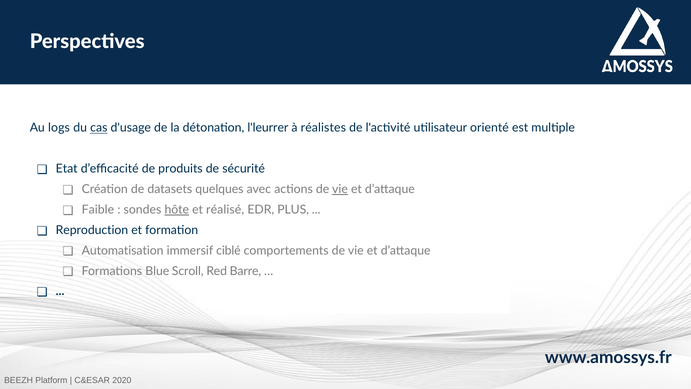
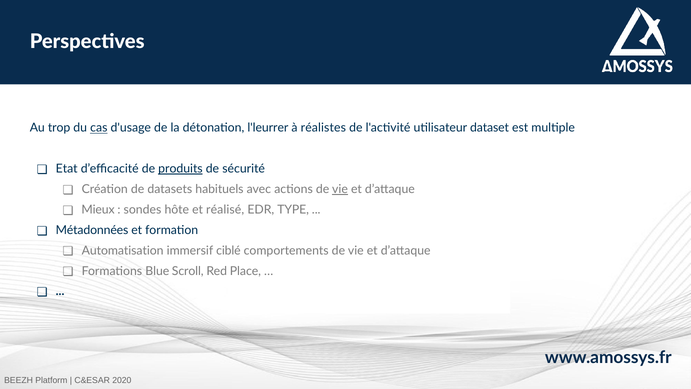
logs: logs -> trop (59, 128)
orienté: orienté -> dataset (490, 128)
produits underline: none -> present (180, 169)
quelques: quelques -> habituels (219, 189)
Faible: Faible -> Mieux (98, 209)
hôte underline: present -> none (177, 209)
PLUS: PLUS -> TYPE (293, 209)
Reproduction: Reproduction -> Métadonnées (92, 230)
Barre: Barre -> Place (245, 271)
